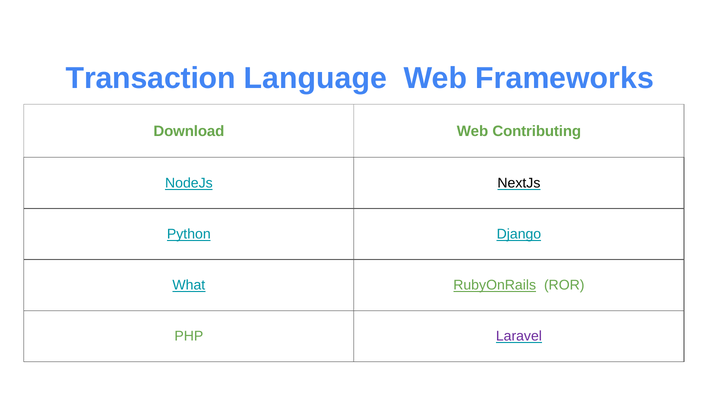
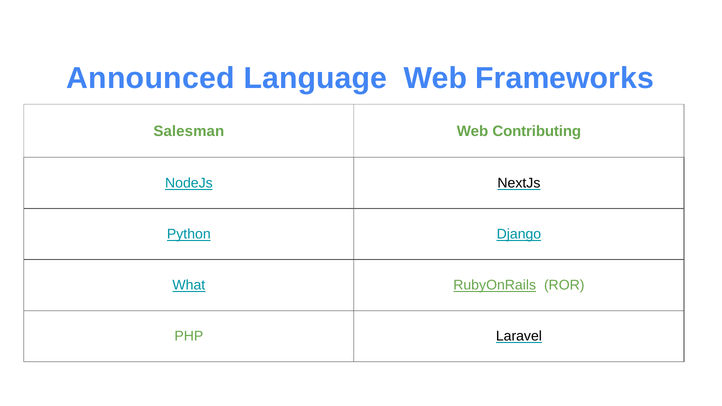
Transaction: Transaction -> Announced (150, 78)
Download: Download -> Salesman (189, 131)
Laravel colour: purple -> black (519, 336)
